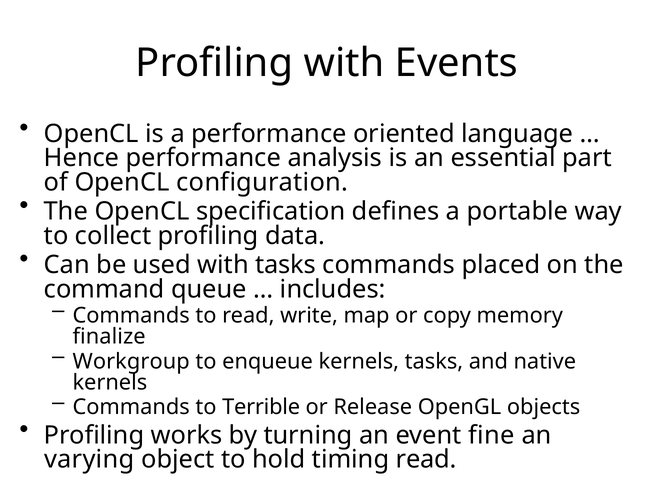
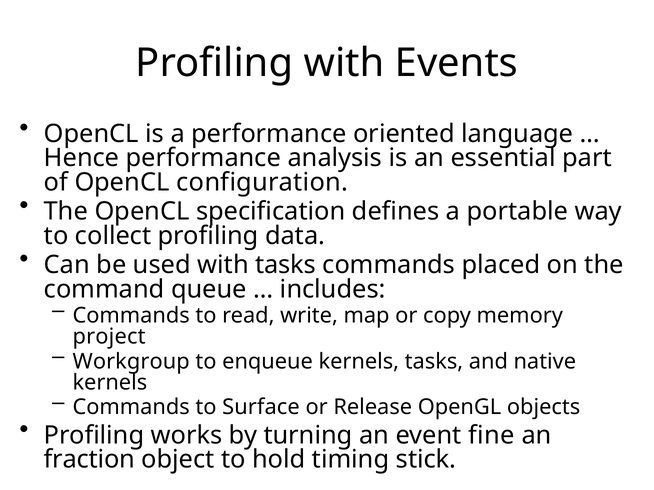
finalize: finalize -> project (109, 337)
Terrible: Terrible -> Surface (261, 408)
varying: varying -> fraction (89, 460)
timing read: read -> stick (426, 460)
